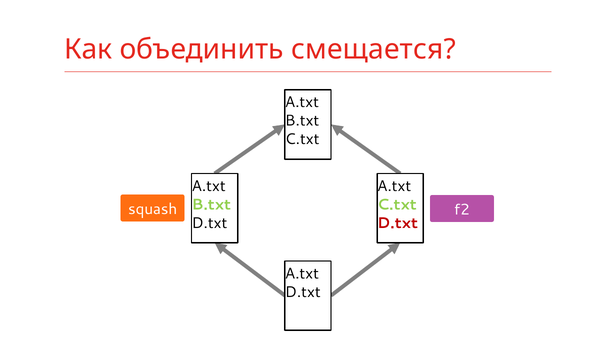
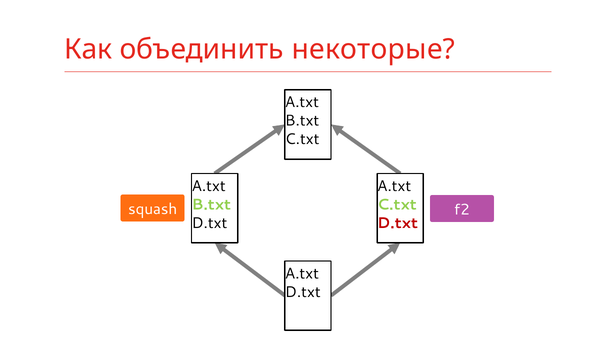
смещается: смещается -> некоторые (373, 49)
